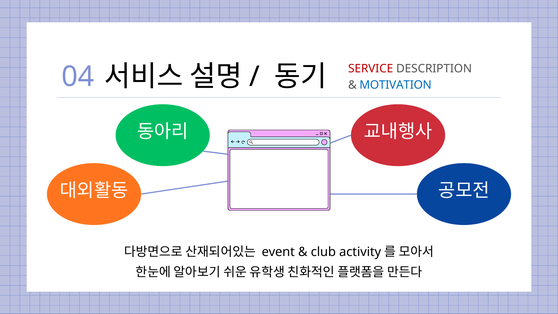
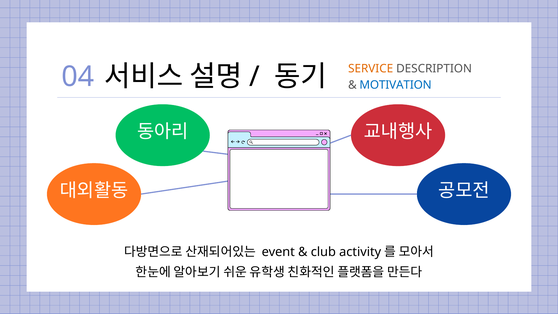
SERVICE colour: red -> orange (371, 69)
